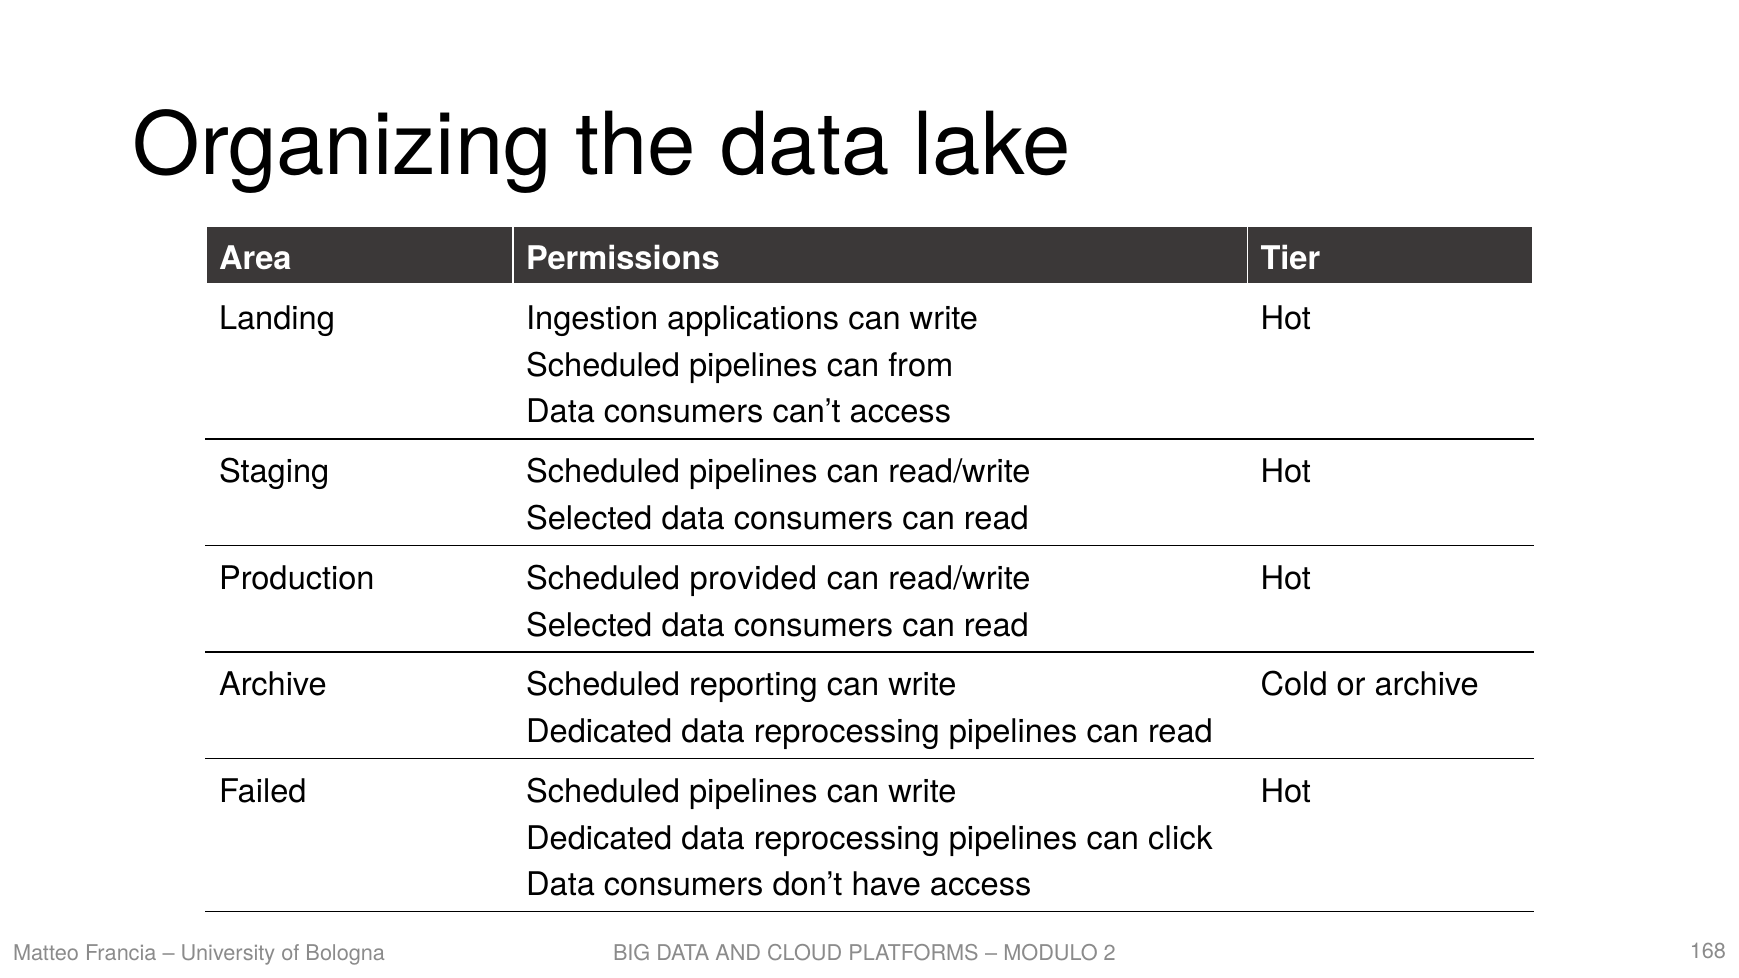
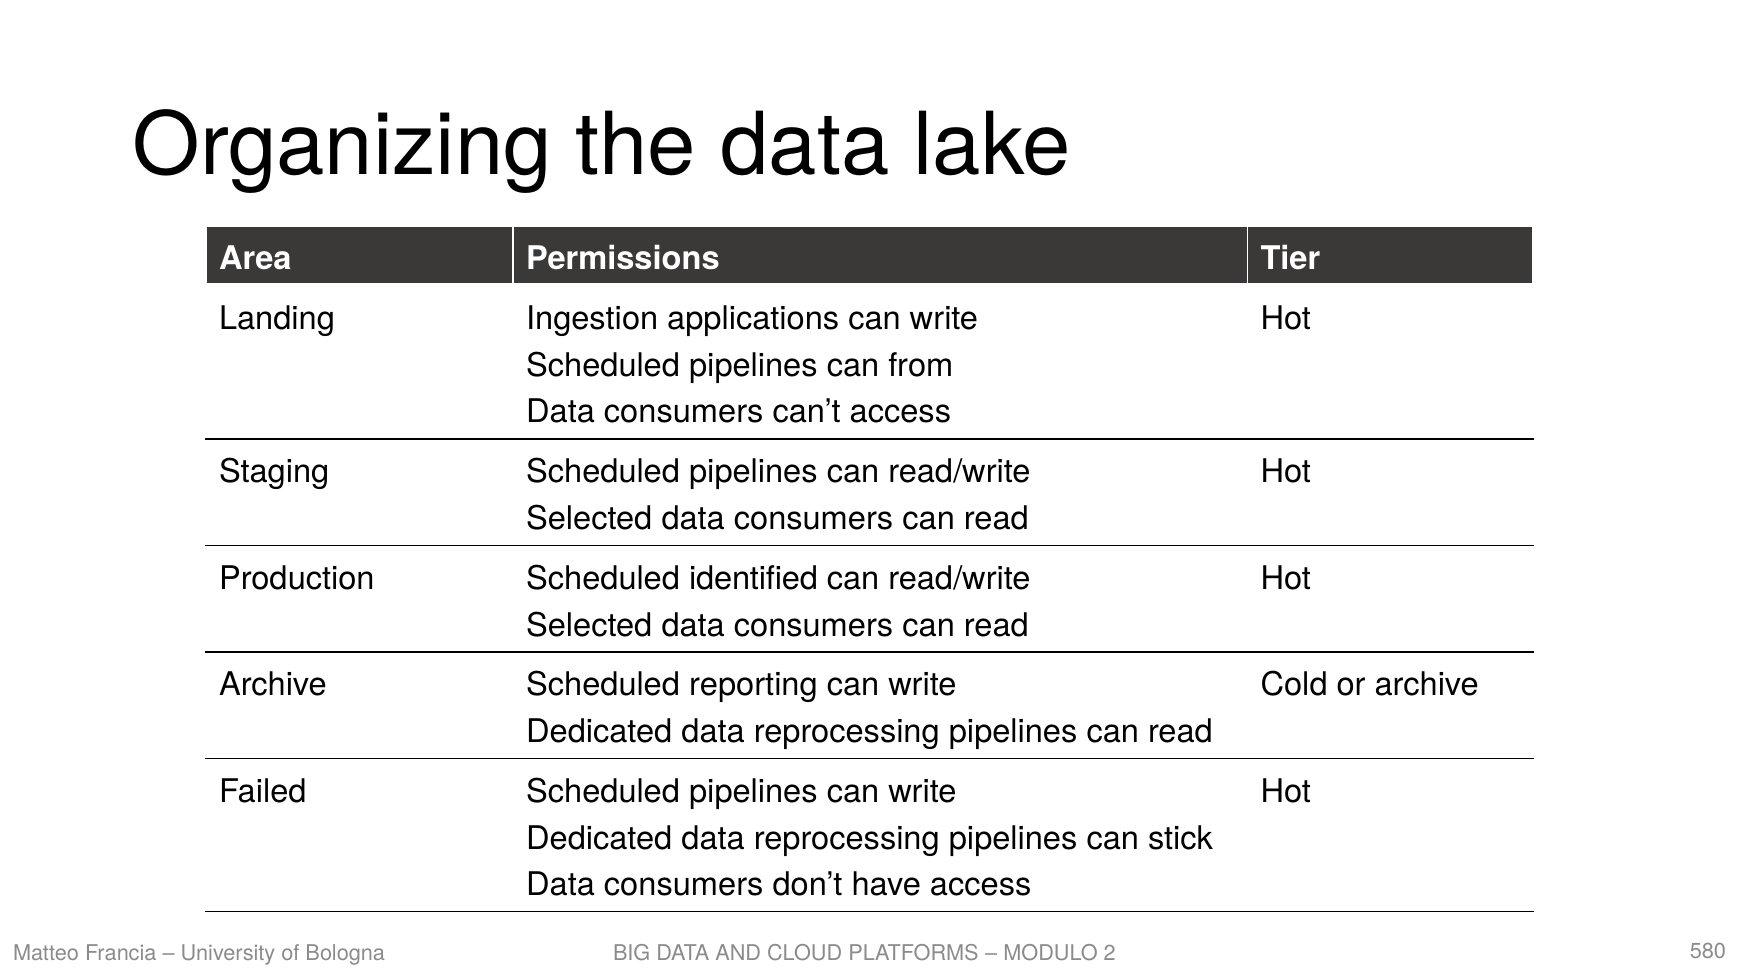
provided: provided -> identified (754, 579)
click: click -> stick (1180, 838)
168: 168 -> 580 (1708, 951)
